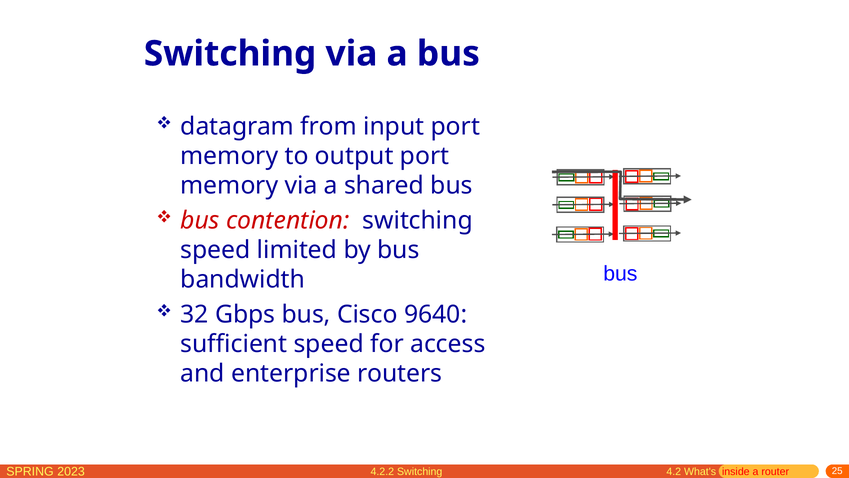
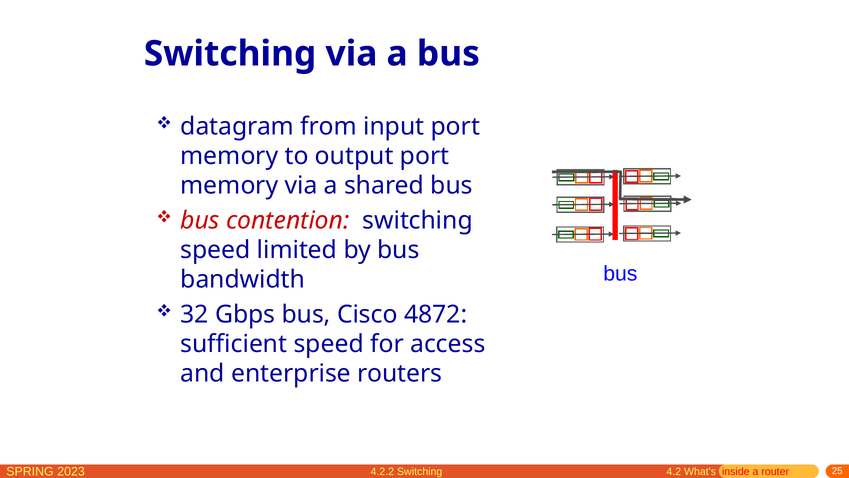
9640: 9640 -> 4872 (436, 314)
